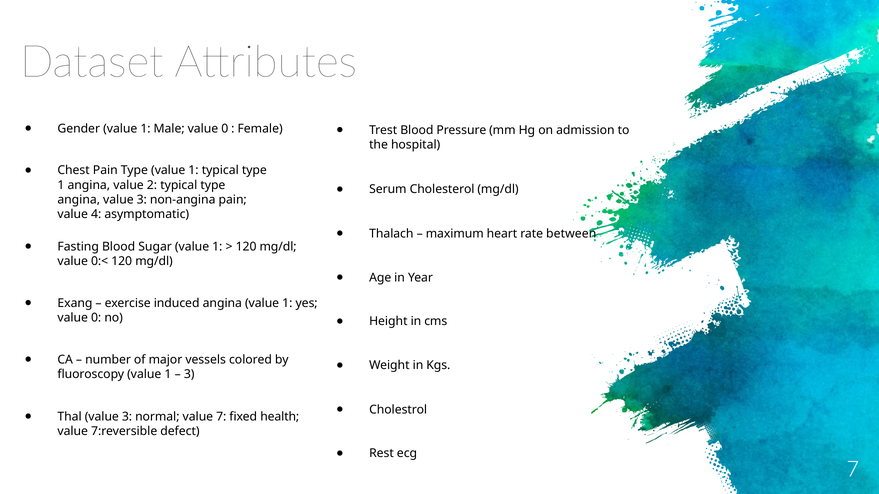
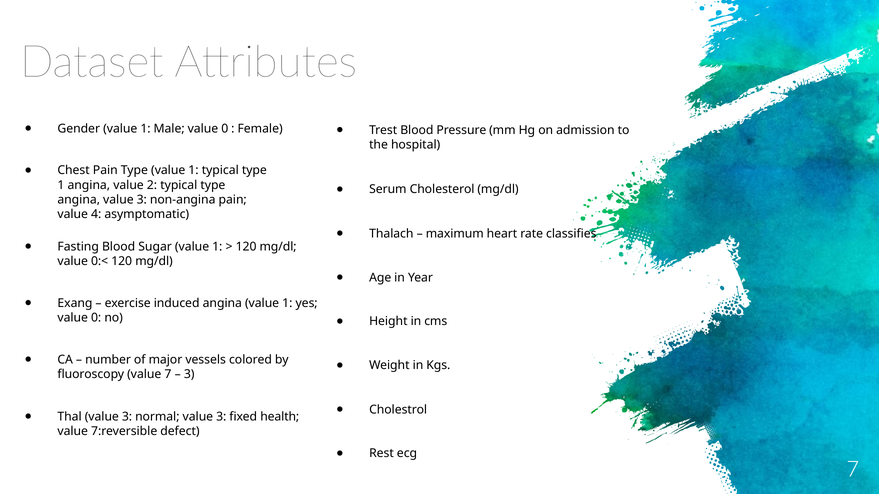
between: between -> classifies (571, 234)
fluoroscopy value 1: 1 -> 7 (168, 375)
normal value 7: 7 -> 3 (221, 417)
